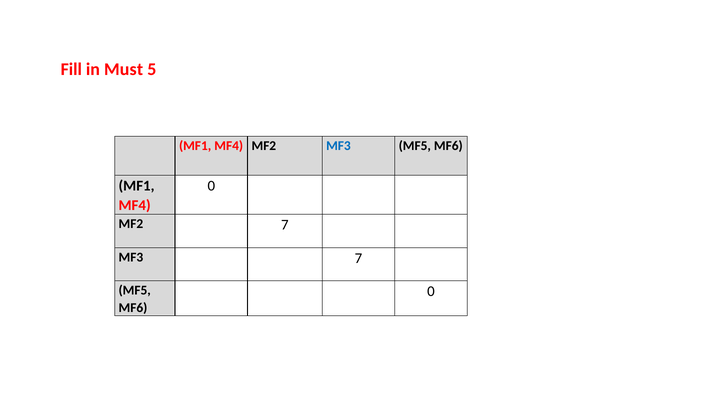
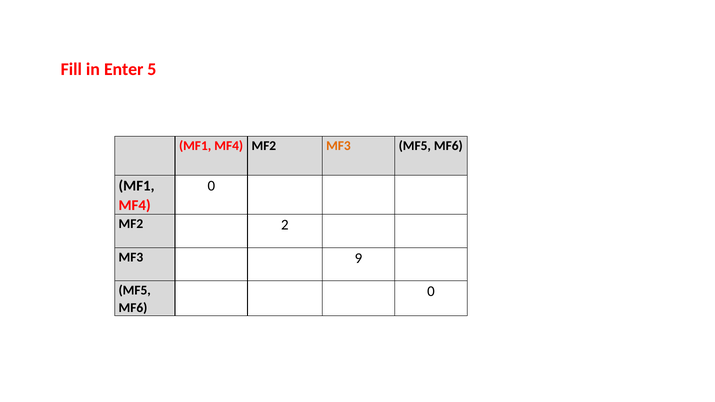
Must: Must -> Enter (124, 69)
MF3 colour: blue -> orange (338, 146)
MF2 7: 7 -> 2 (285, 225)
MF3 7: 7 -> 9 (358, 258)
